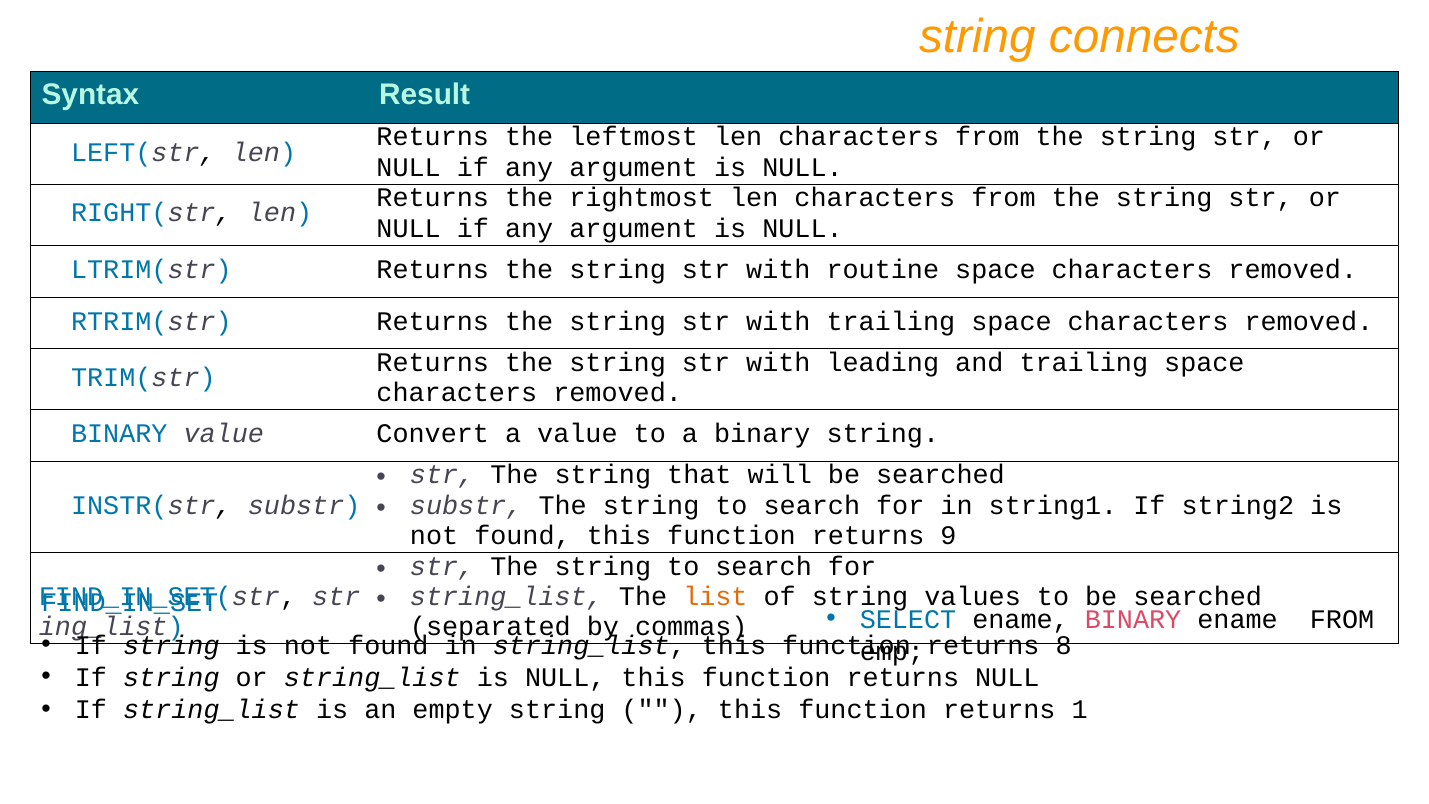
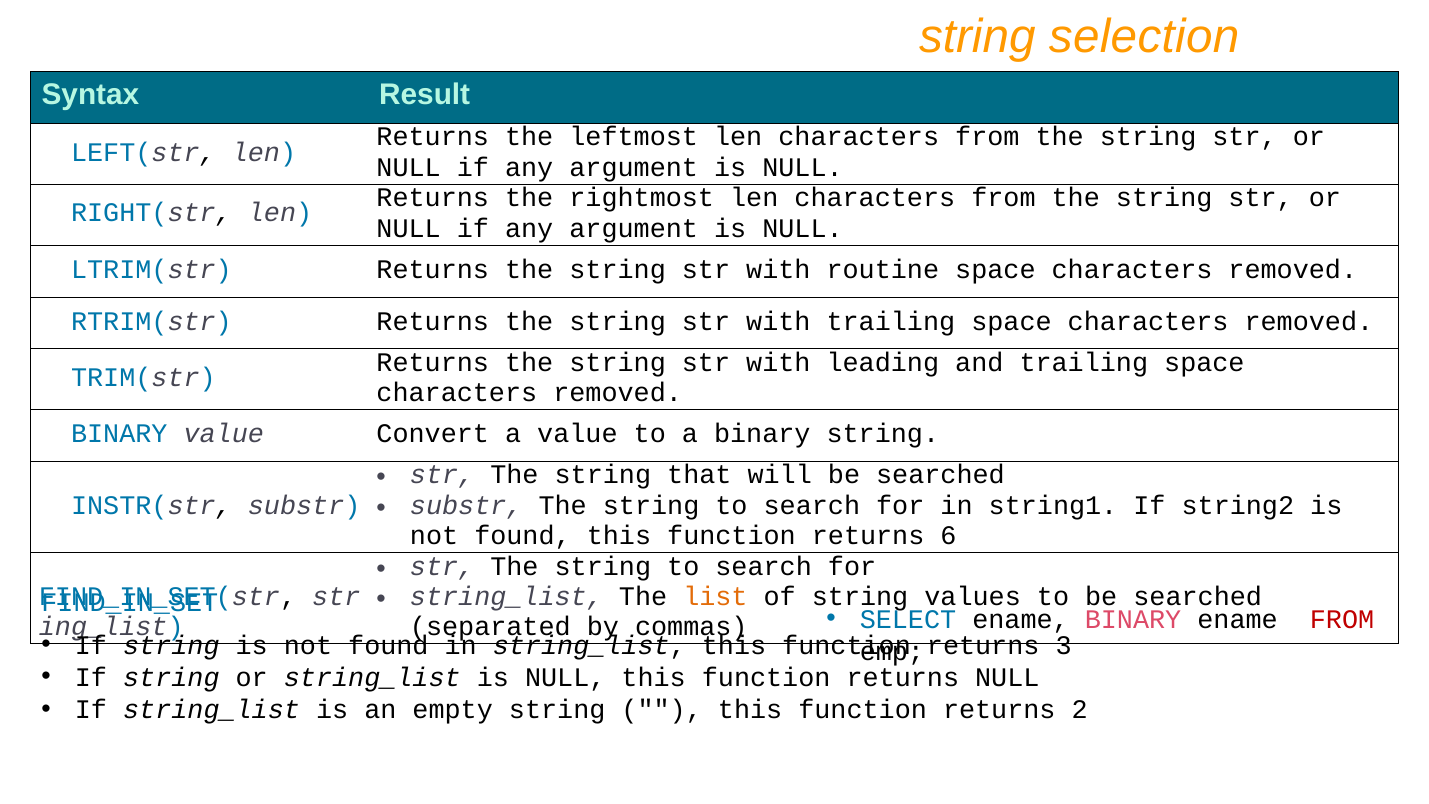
connects: connects -> selection (1144, 37)
9: 9 -> 6 (949, 536)
FROM colour: black -> red (1342, 619)
8: 8 -> 3 (1064, 645)
1: 1 -> 2 (1080, 709)
